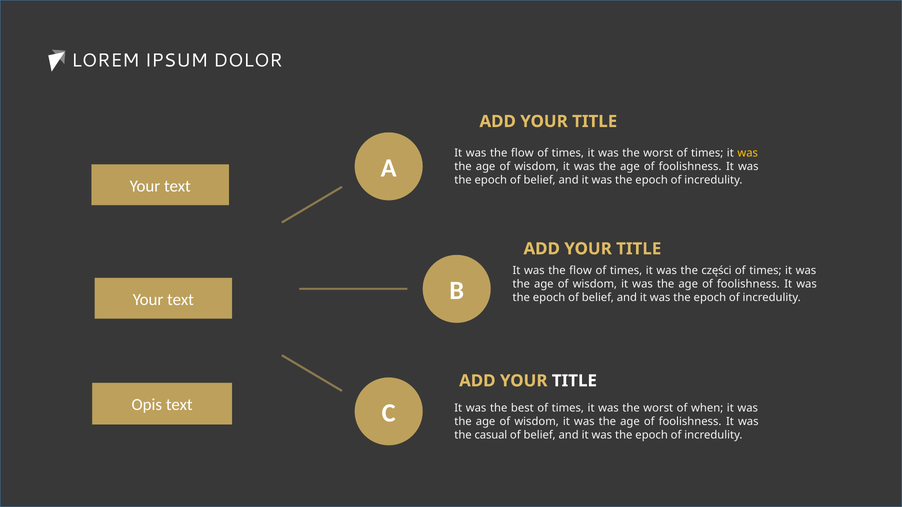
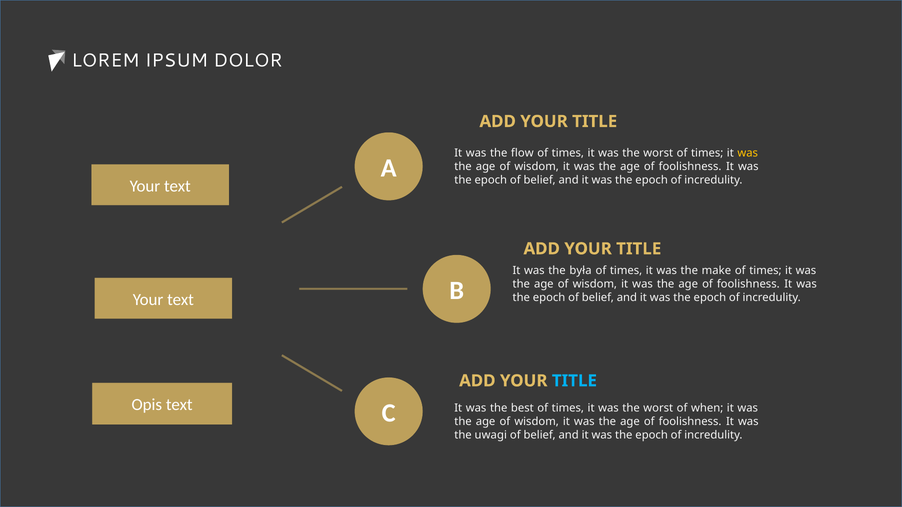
flow: flow -> była (581, 271)
części: części -> make (716, 271)
TITLE colour: white -> light blue (574, 381)
casual: casual -> uwagi (491, 435)
